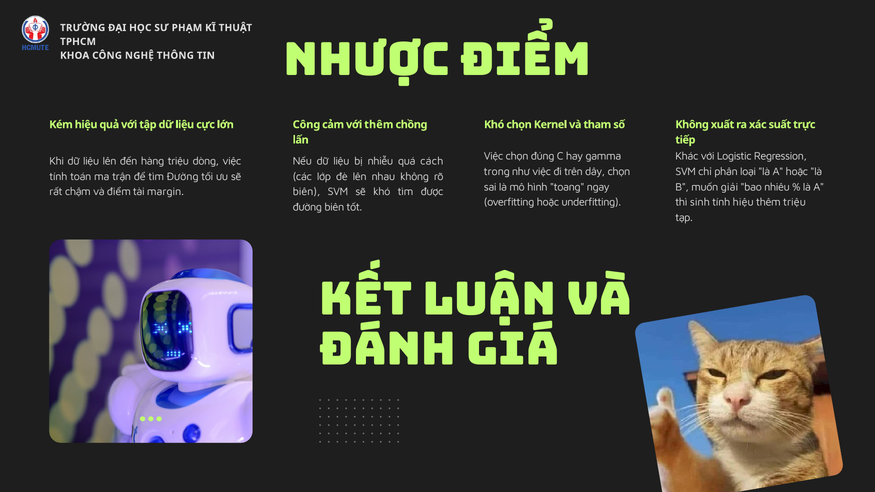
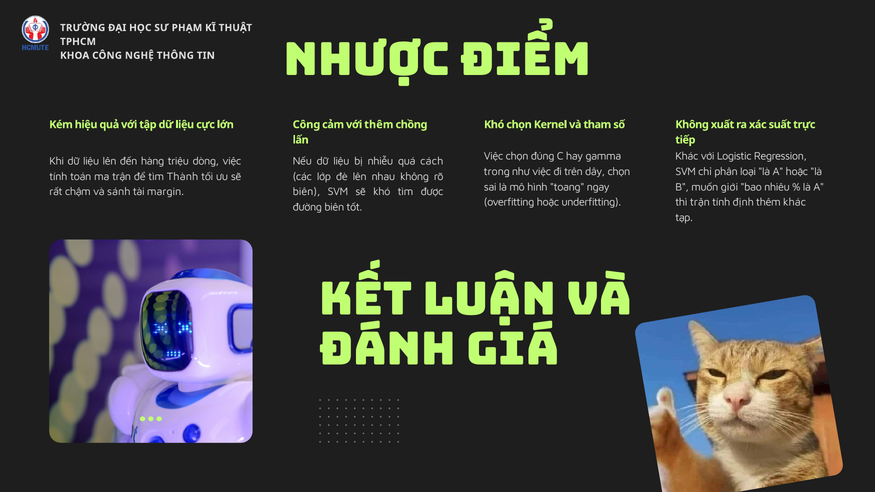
tìm Đường: Đường -> Thành (183, 177)
giải: giải -> giới (729, 187)
và điểm: điểm -> sánh (119, 192)
thì sinh: sinh -> trận (700, 202)
tính hiệu: hiệu -> định (743, 202)
thêm triệu: triệu -> khác (795, 202)
